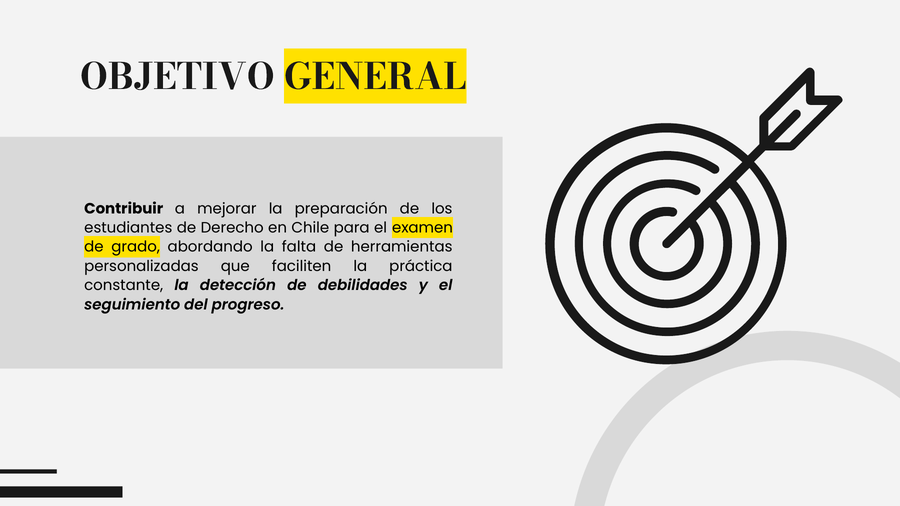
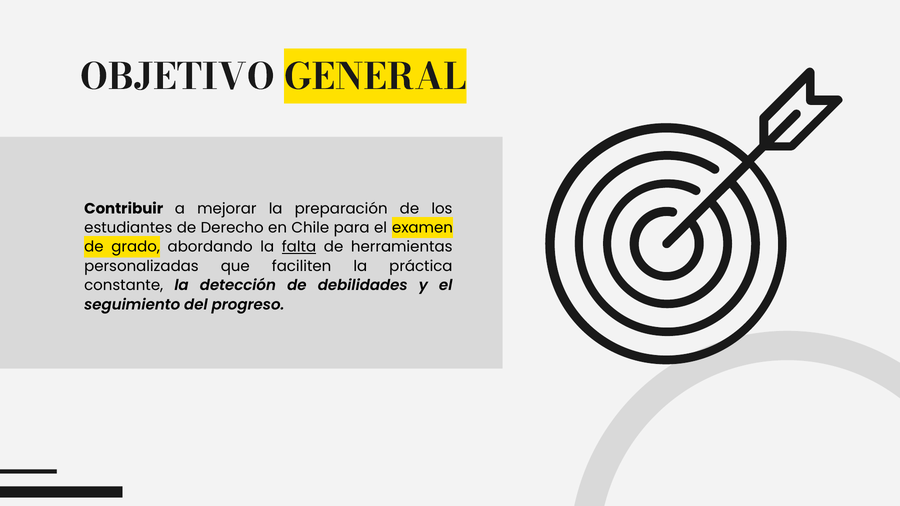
falta underline: none -> present (299, 247)
